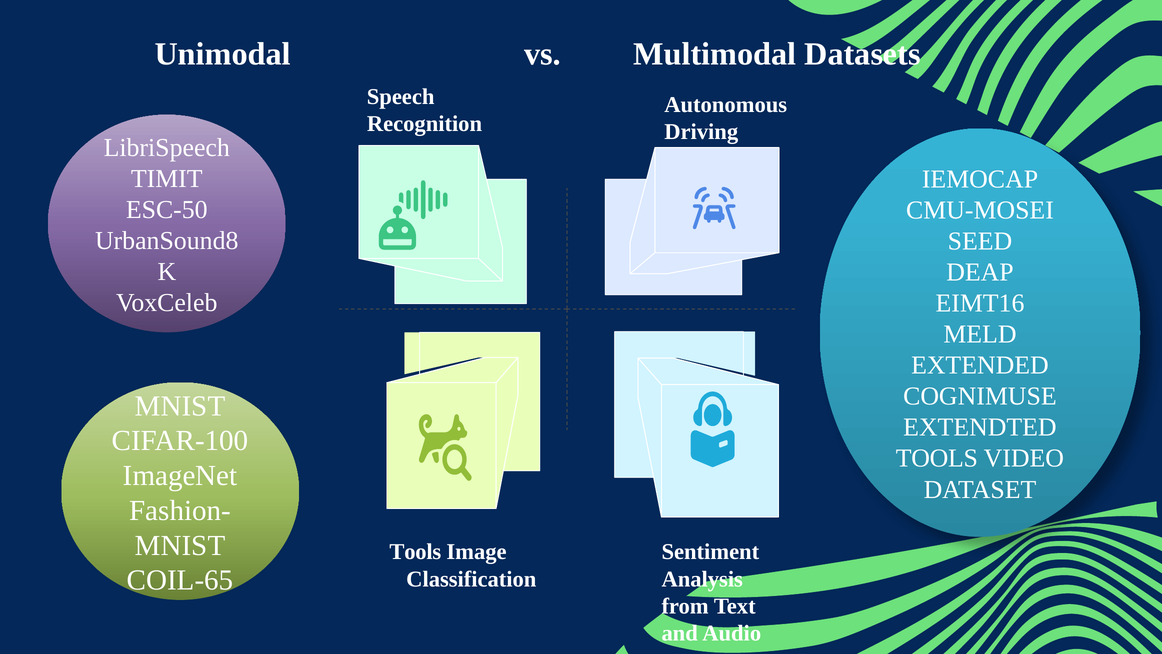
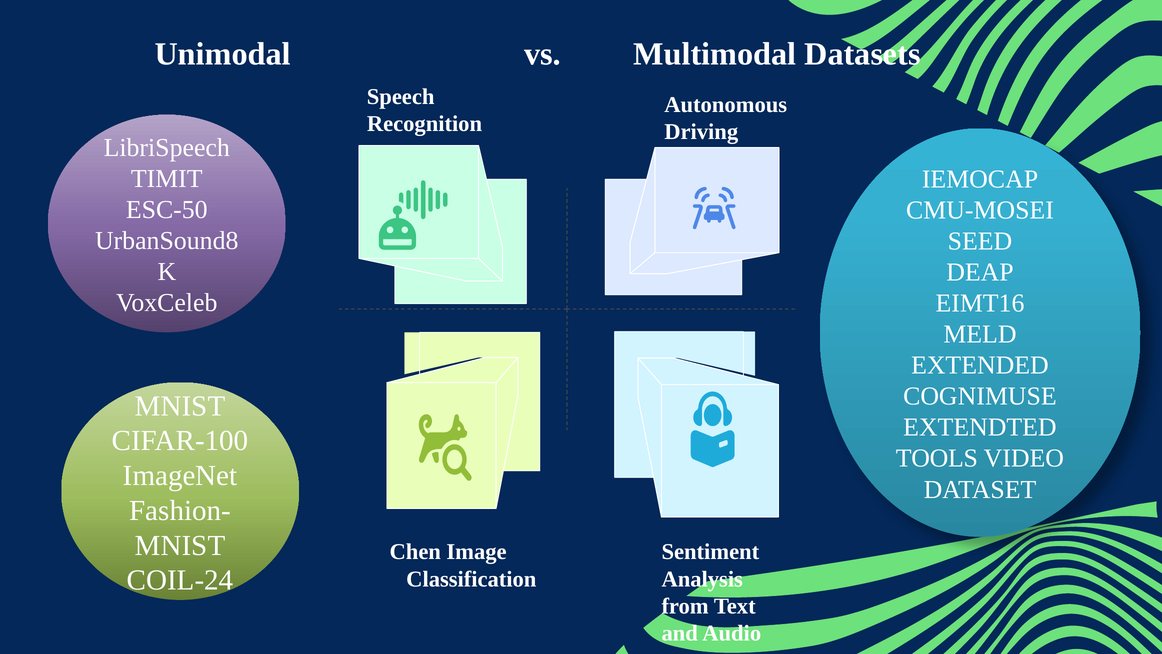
Tools: Tools -> Chen (415, 552)
COIL-65: COIL-65 -> COIL-24 (180, 580)
